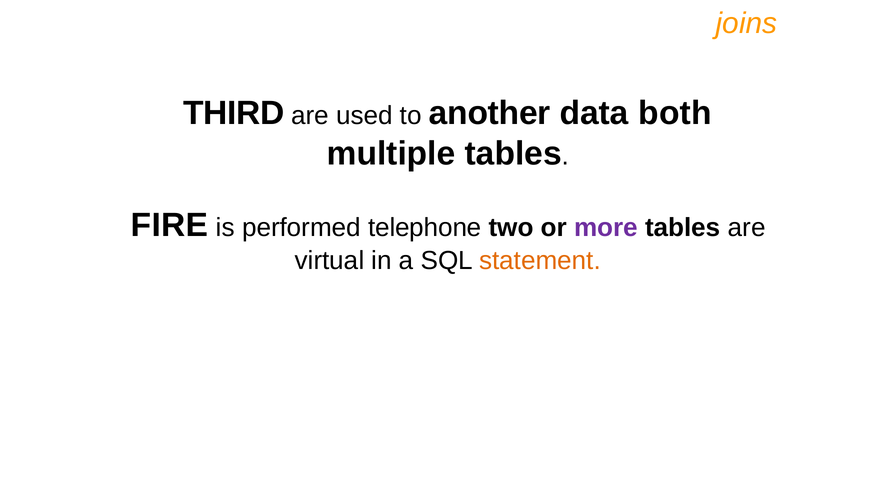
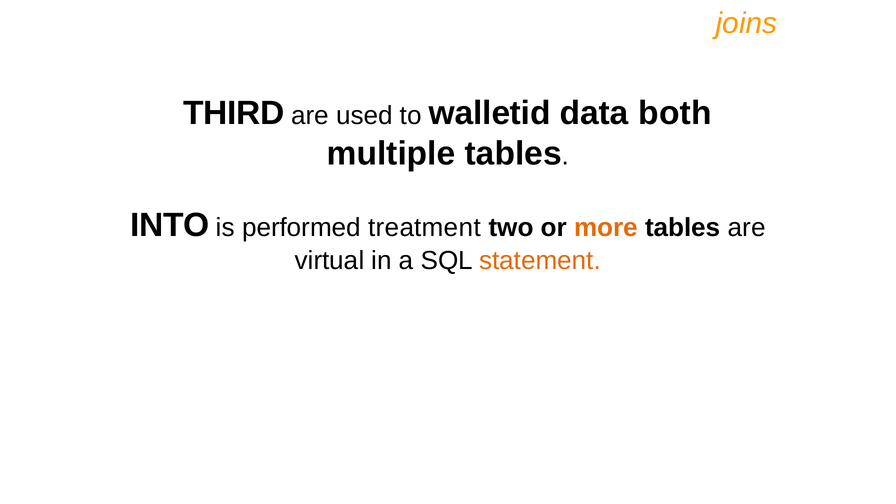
another: another -> walletid (490, 113)
FIRE: FIRE -> INTO (170, 225)
telephone: telephone -> treatment (425, 228)
more colour: purple -> orange (606, 228)
